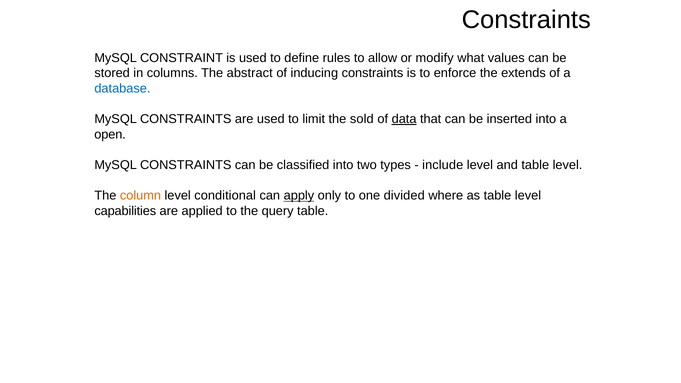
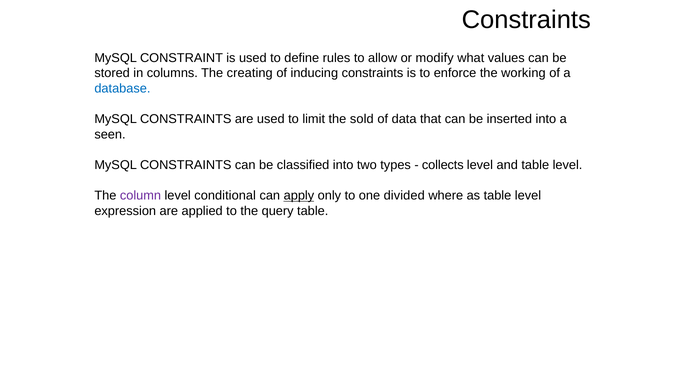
abstract: abstract -> creating (250, 73)
extends: extends -> working (523, 73)
data underline: present -> none (404, 119)
open: open -> seen (110, 134)
include: include -> collects (443, 165)
column colour: orange -> purple (140, 196)
capabilities: capabilities -> expression (125, 211)
